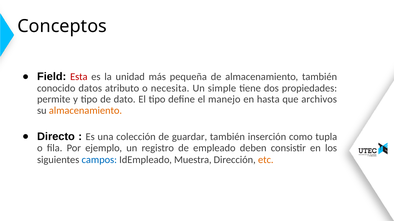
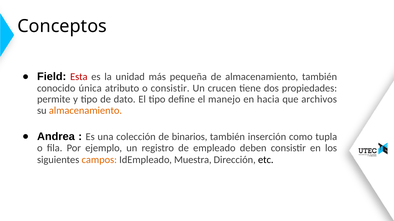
datos: datos -> única (90, 88)
o necesita: necesita -> consistir (170, 88)
simple: simple -> crucen (222, 88)
hasta: hasta -> hacia (268, 100)
Directo: Directo -> Andrea (56, 137)
guardar: guardar -> binarios (190, 137)
campos colour: blue -> orange (99, 160)
etc colour: orange -> black (266, 160)
